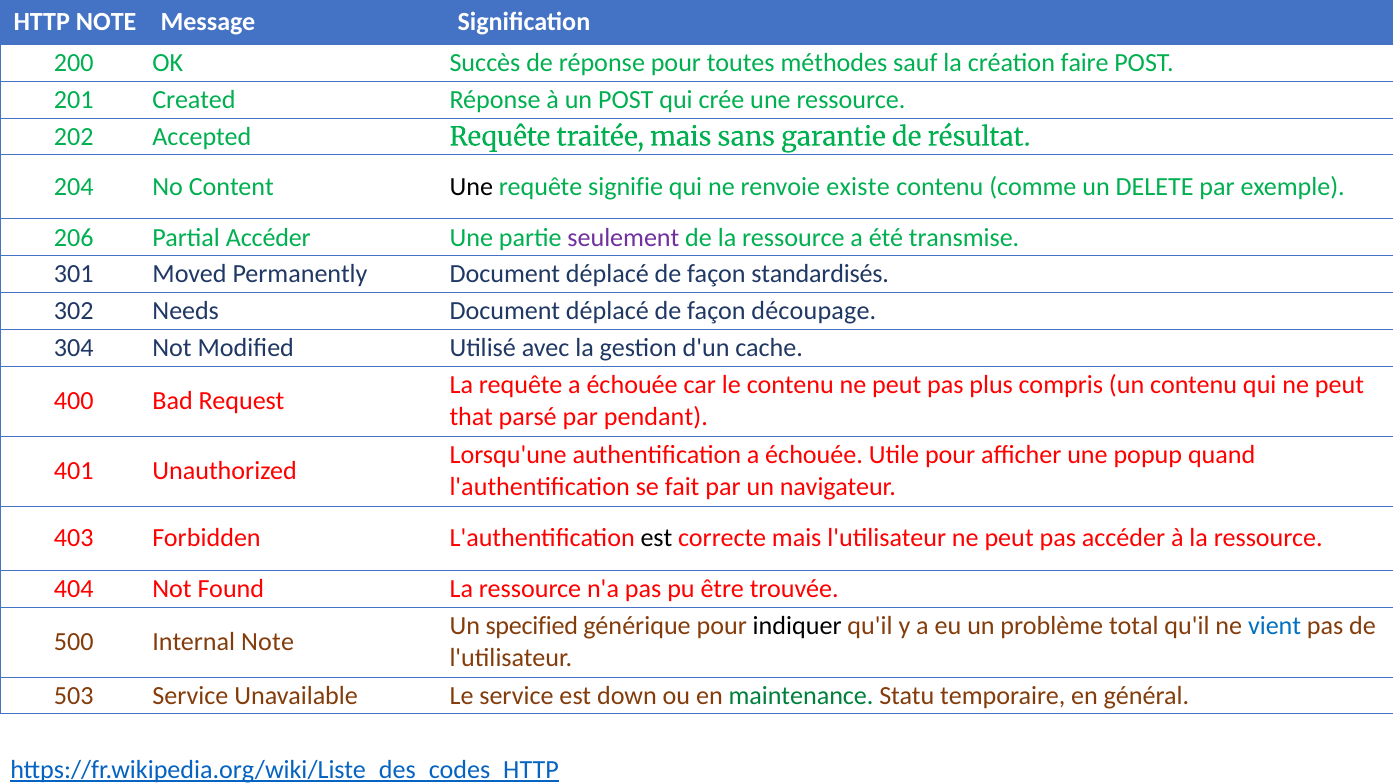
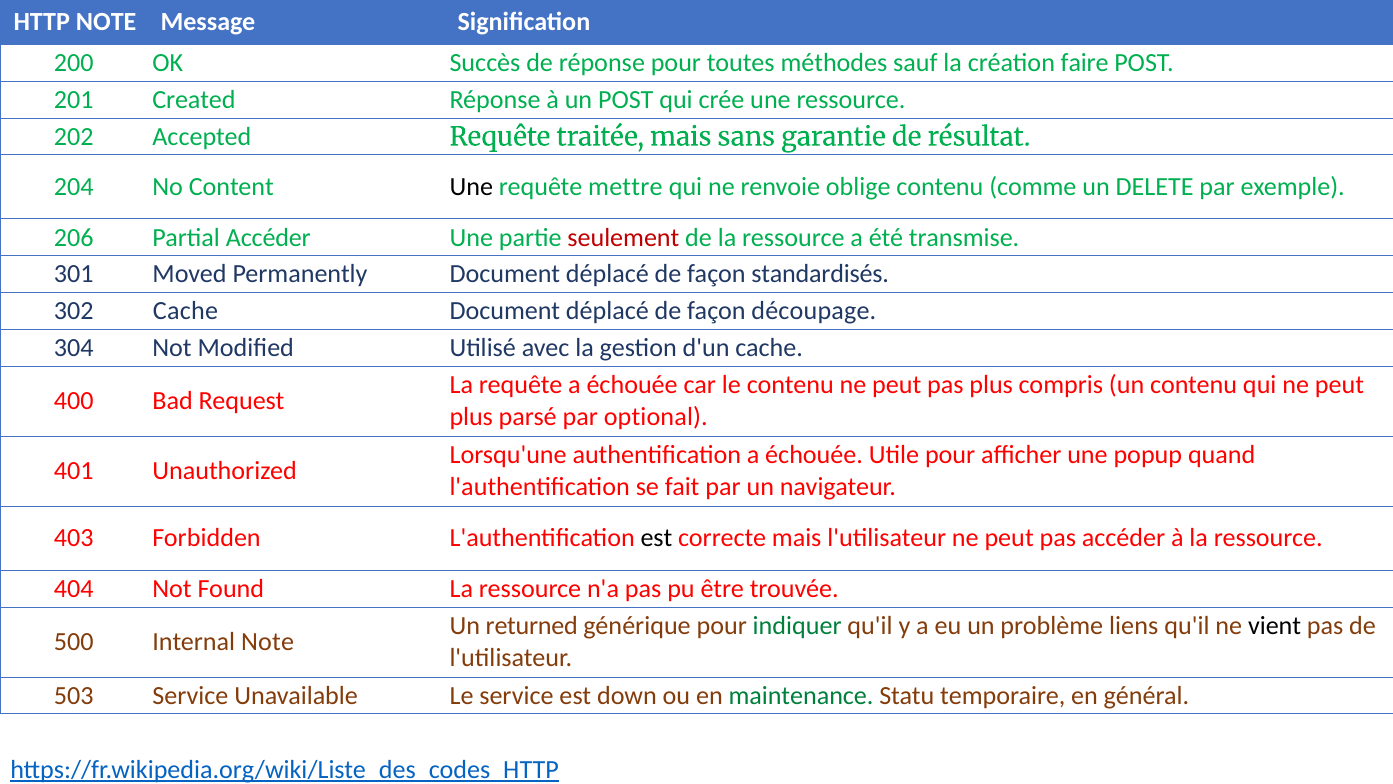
signifie: signifie -> mettre (625, 187)
existe: existe -> oblige (858, 187)
seulement colour: purple -> red (623, 237)
302 Needs: Needs -> Cache (186, 311)
that: that -> plus (471, 417)
pendant: pendant -> optional (656, 417)
specified: specified -> returned (532, 626)
indiquer colour: black -> green (797, 626)
total: total -> liens (1134, 626)
vient colour: blue -> black (1275, 626)
